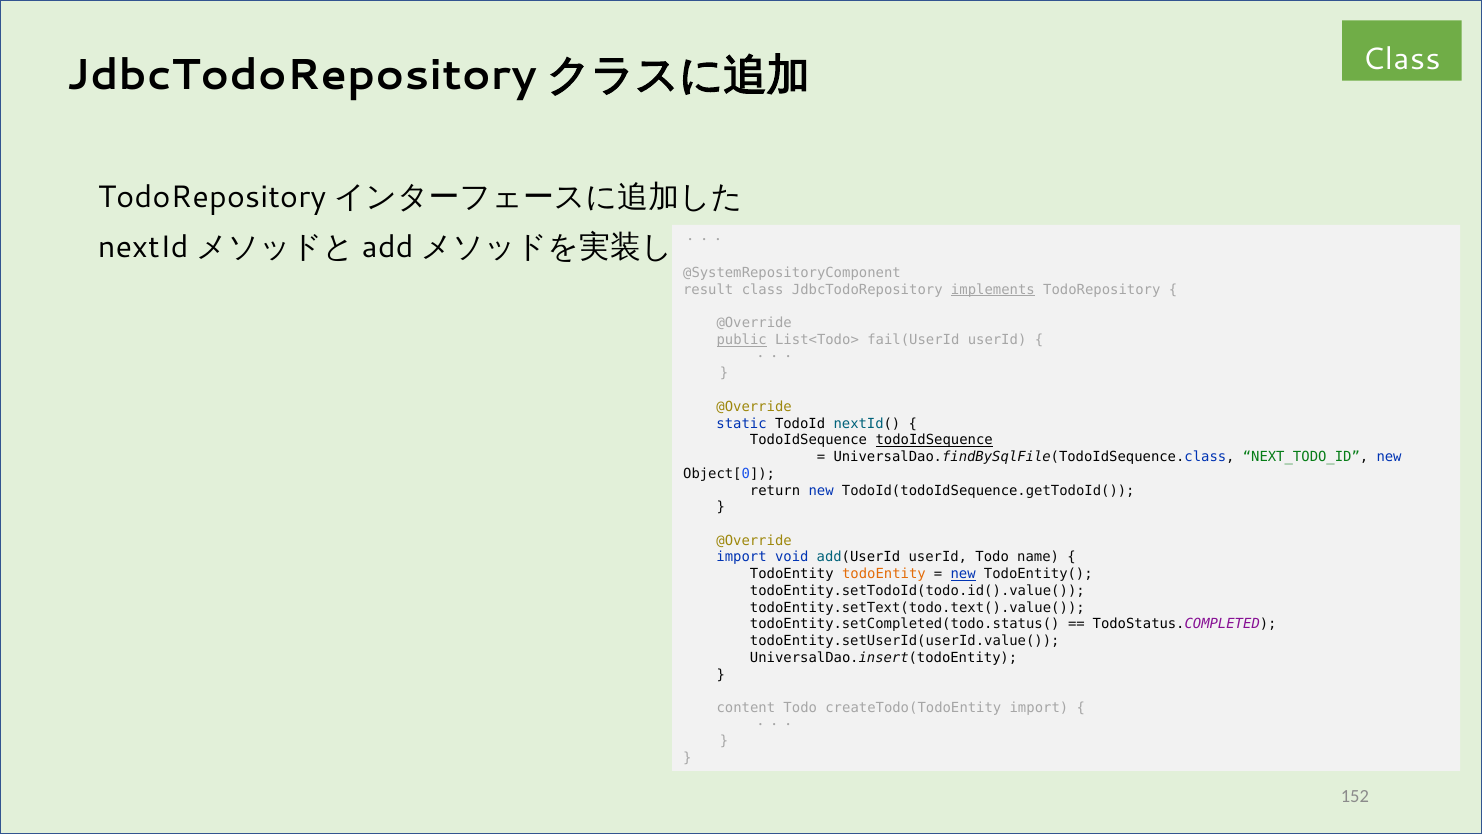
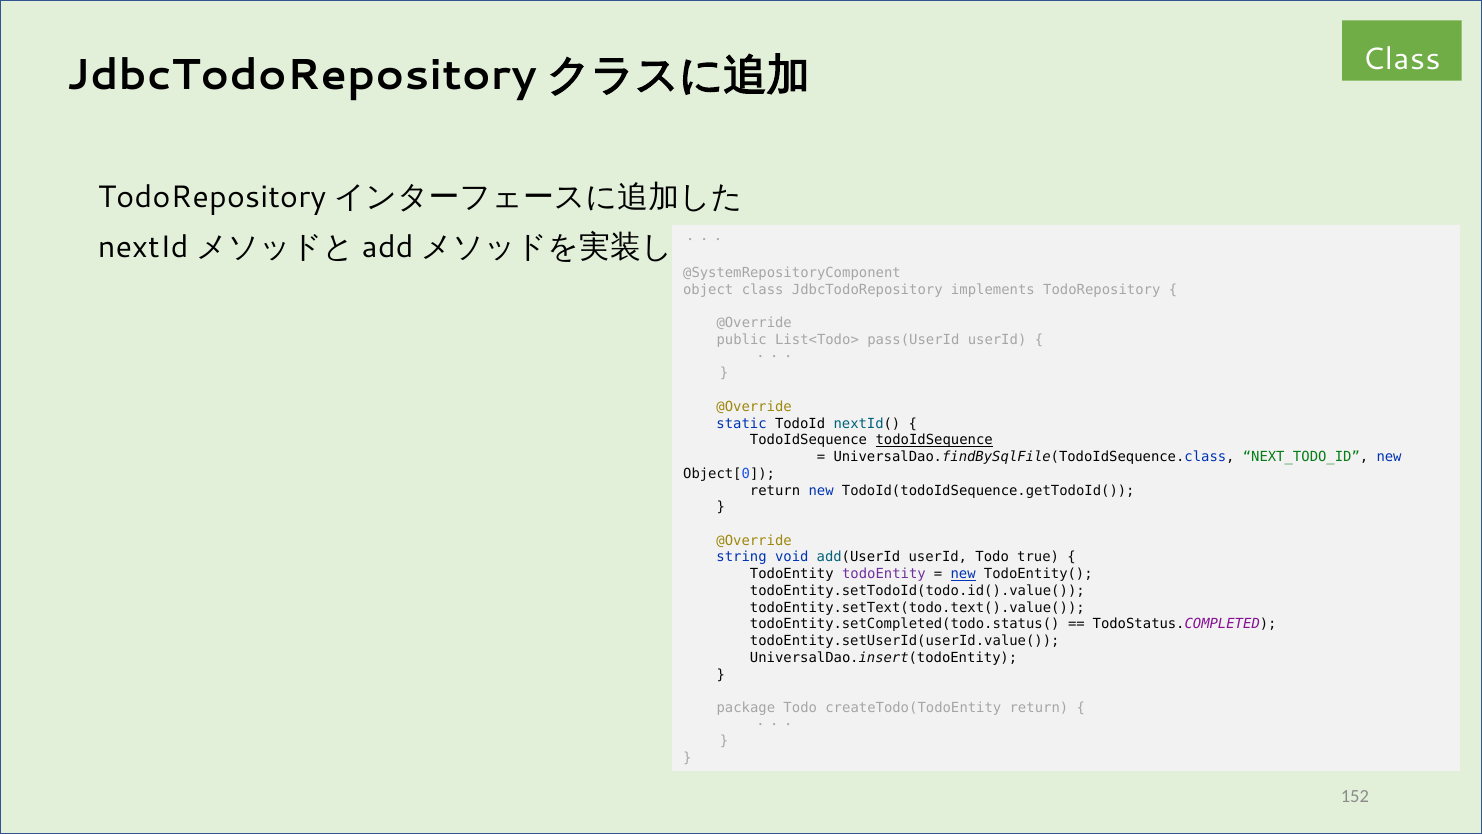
result: result -> object (708, 290)
implements underline: present -> none (993, 290)
public underline: present -> none (742, 340)
fail(UserId: fail(UserId -> pass(UserId (913, 340)
import: import -> string (742, 557)
name: name -> true (1038, 557)
todoEntity colour: orange -> purple (884, 574)
content: content -> package (746, 708)
createTodo(TodoEntity import: import -> return (1039, 708)
